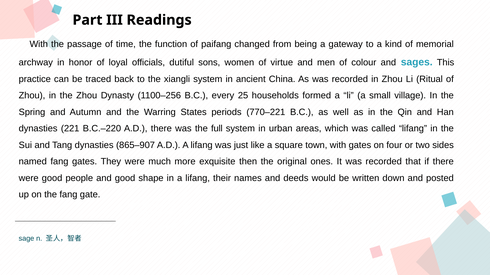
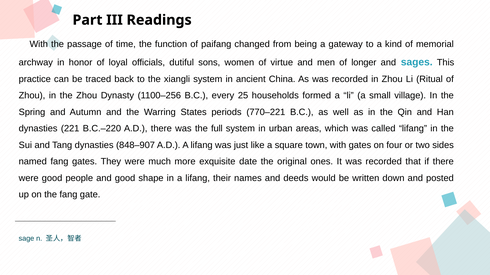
colour: colour -> longer (364, 62)
865–907: 865–907 -> 848–907 (135, 145)
then: then -> date (248, 162)
